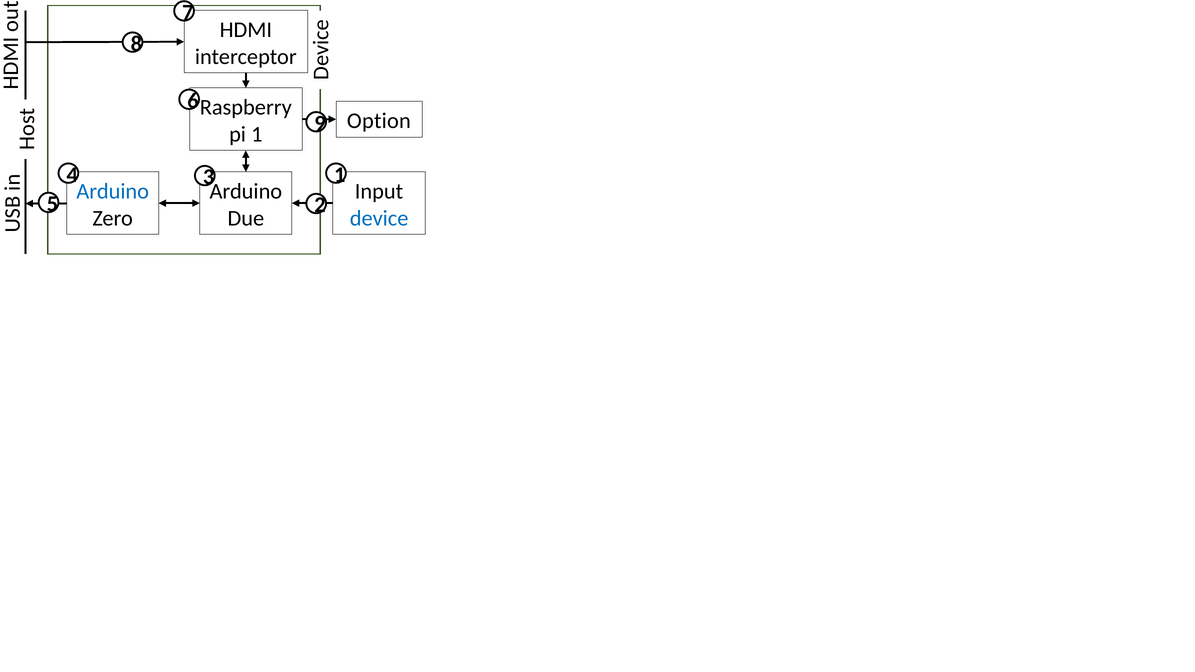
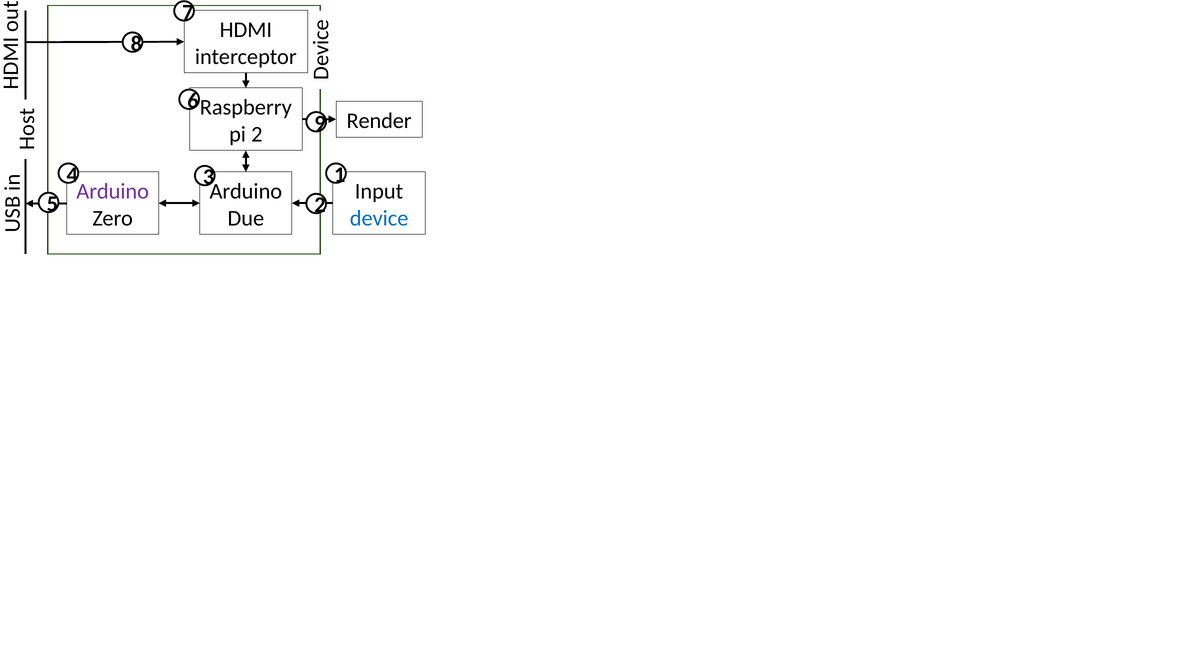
Option: Option -> Render (379, 121)
pi 1: 1 -> 2 (257, 134)
Arduino colour: blue -> purple (113, 191)
